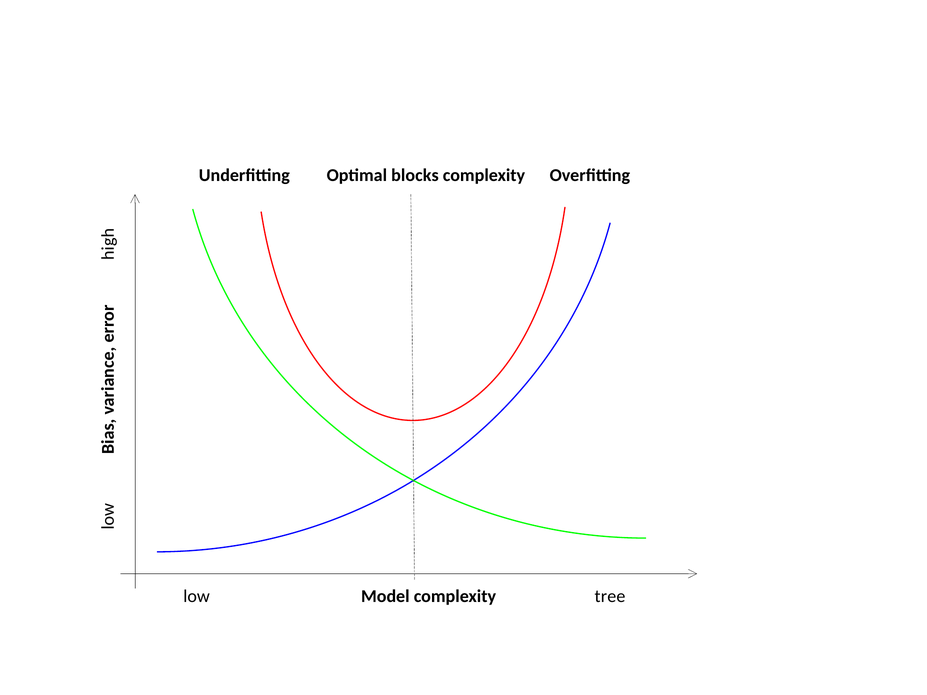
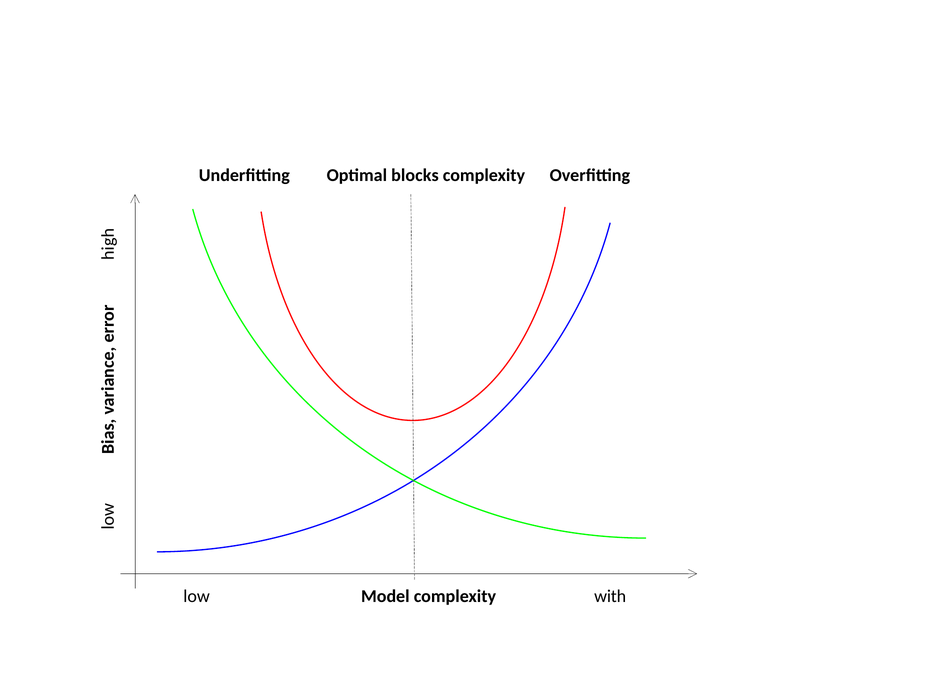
tree: tree -> with (610, 596)
